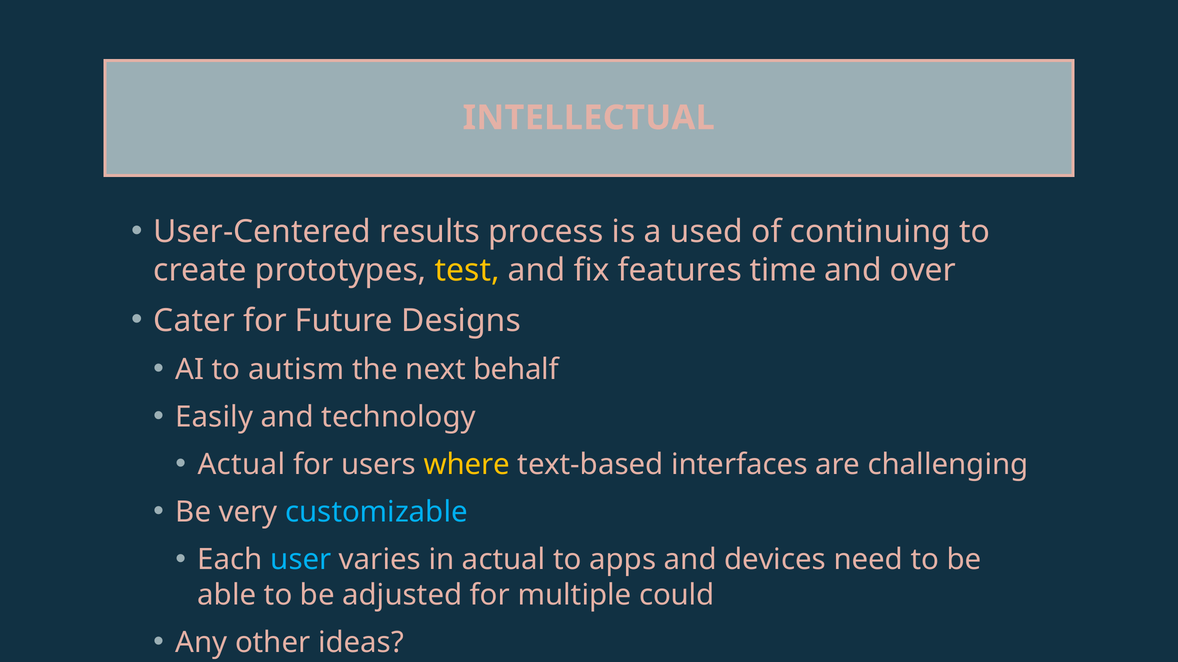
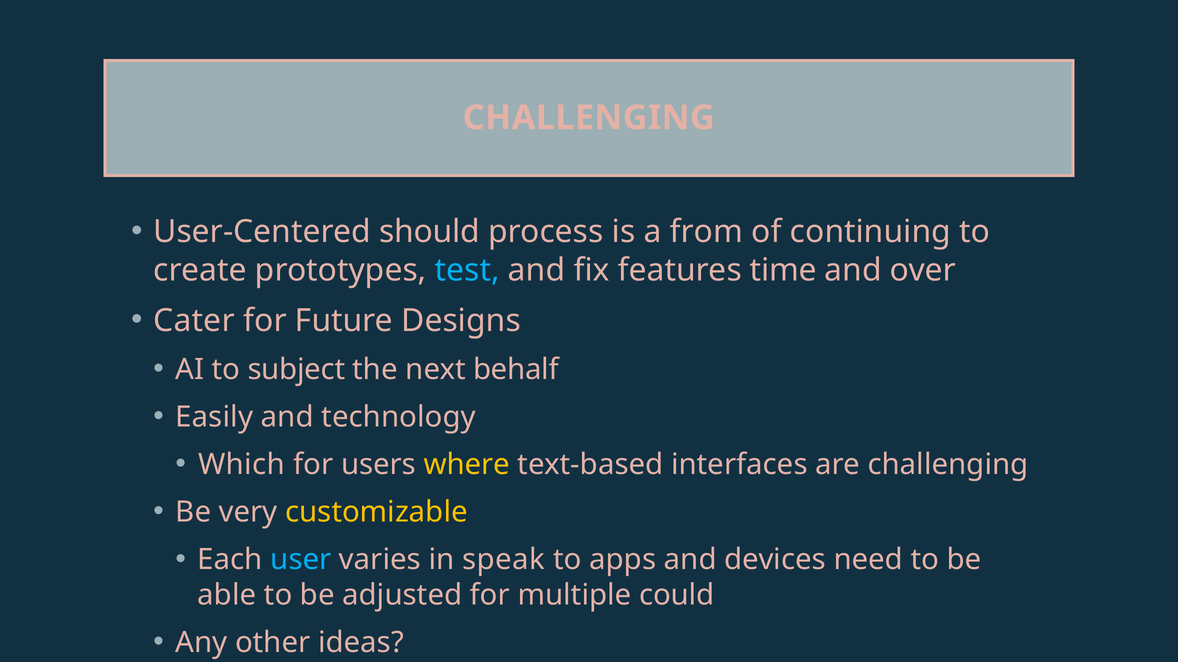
INTELLECTUAL: INTELLECTUAL -> CHALLENGING (589, 118)
results: results -> should (430, 232)
used: used -> from (706, 232)
test colour: yellow -> light blue (467, 270)
autism: autism -> subject (296, 370)
Actual: Actual -> Which (241, 465)
customizable colour: light blue -> yellow (376, 513)
in actual: actual -> speak (504, 560)
